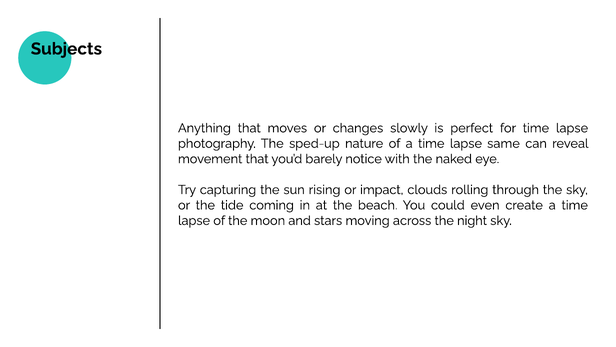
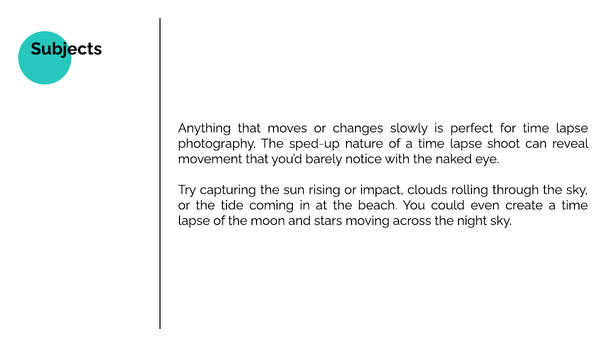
same: same -> shoot (504, 143)
